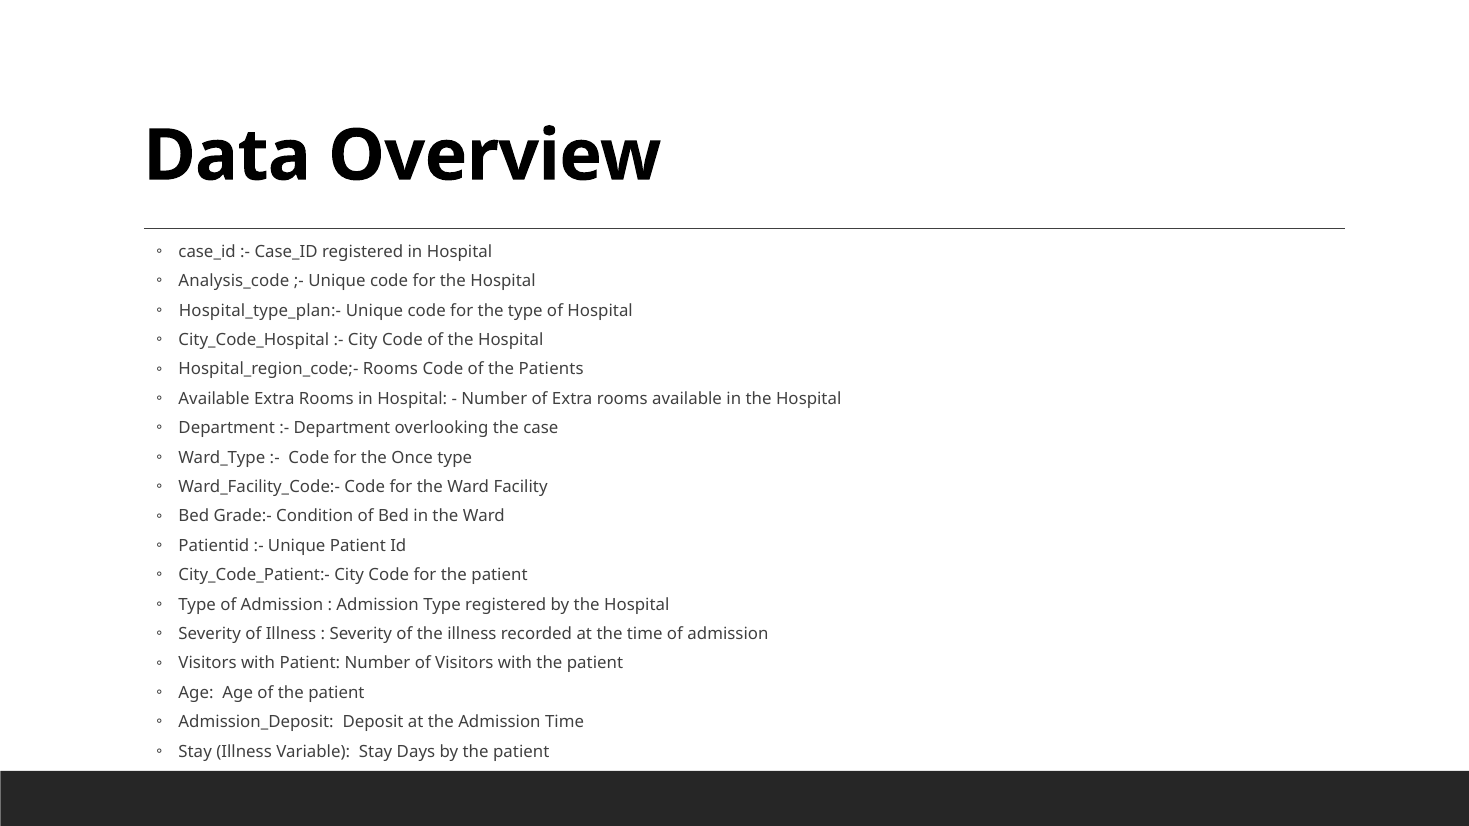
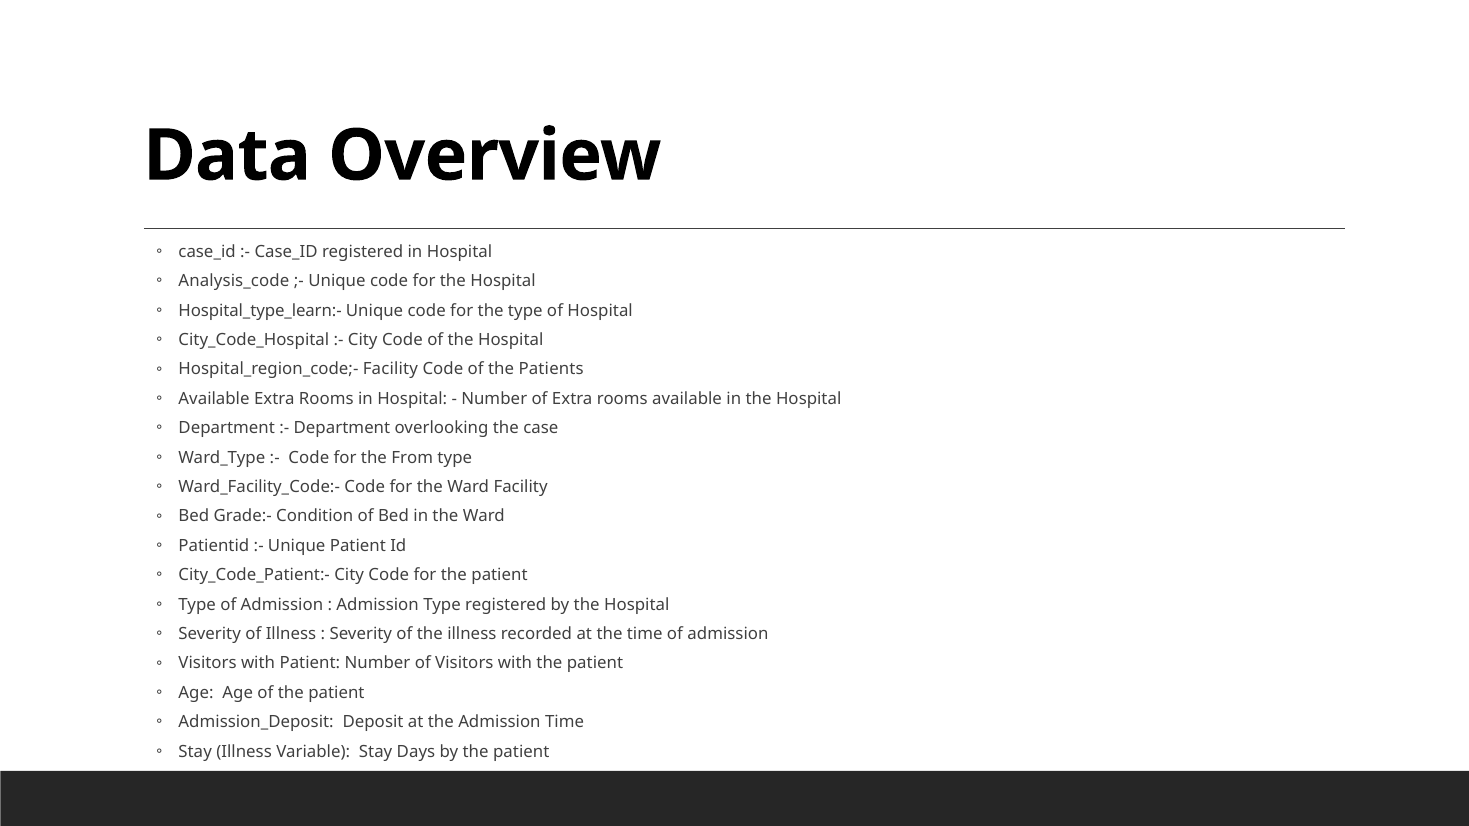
Hospital_type_plan:-: Hospital_type_plan:- -> Hospital_type_learn:- (260, 311)
Hospital_region_code;- Rooms: Rooms -> Facility (390, 370)
Once: Once -> From (412, 458)
